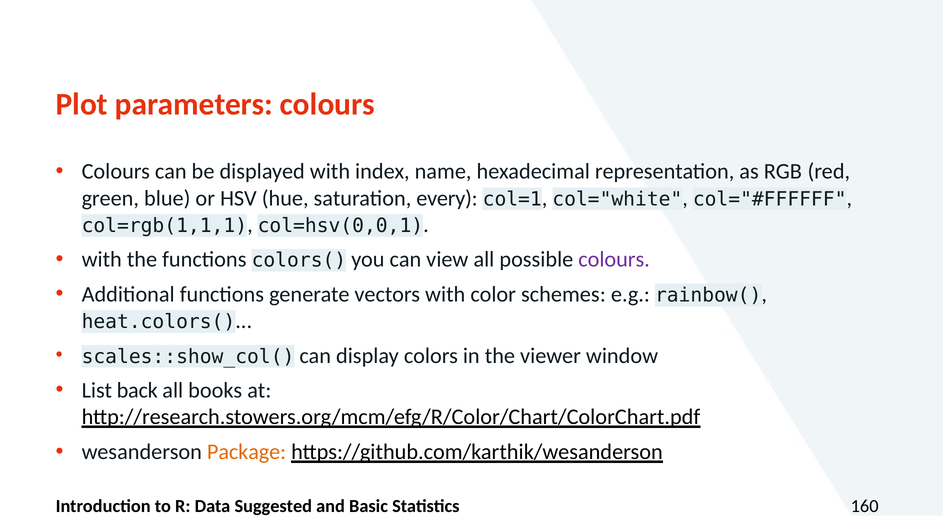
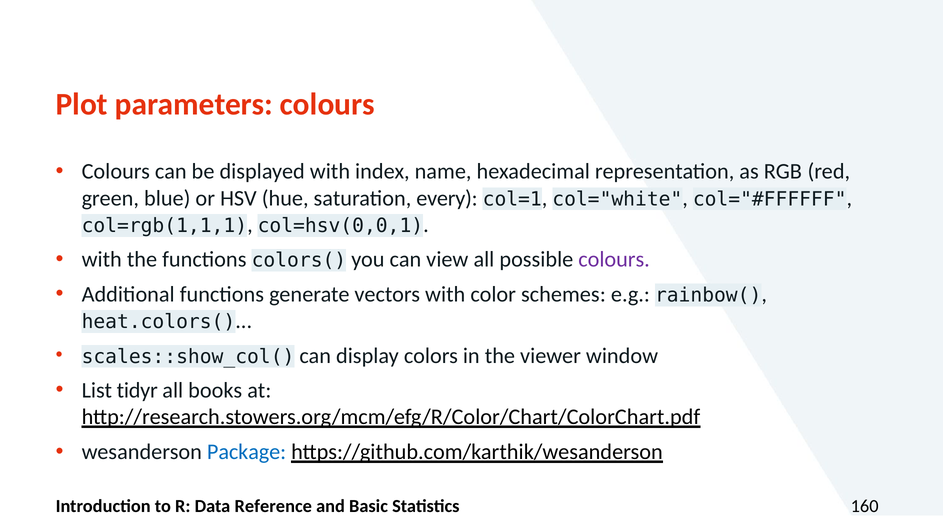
back: back -> tidyr (137, 390)
Package colour: orange -> blue (247, 452)
Suggested: Suggested -> Reference (273, 506)
